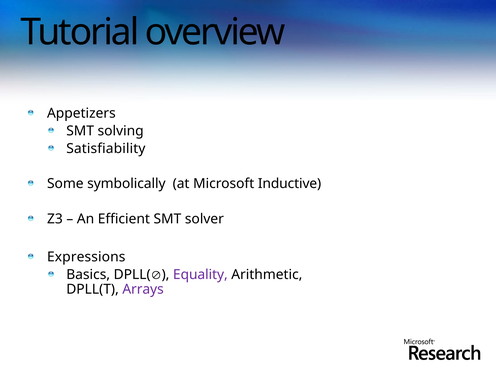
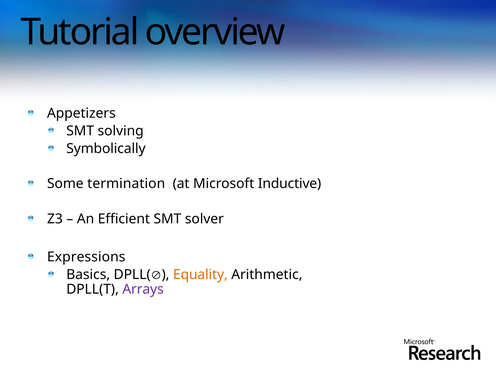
Satisfiability: Satisfiability -> Symbolically (106, 148)
symbolically: symbolically -> termination (126, 184)
Equality colour: purple -> orange (200, 275)
